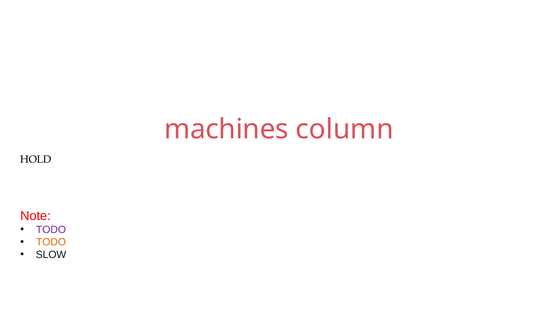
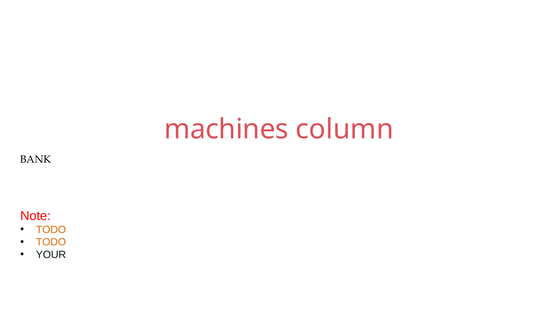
HOLD: HOLD -> BANK (36, 159)
TODO colour: purple -> orange (51, 230)
SLOW: SLOW -> YOUR (51, 255)
